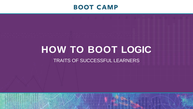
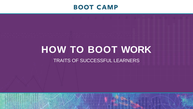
LOGIC: LOGIC -> WORK (136, 50)
